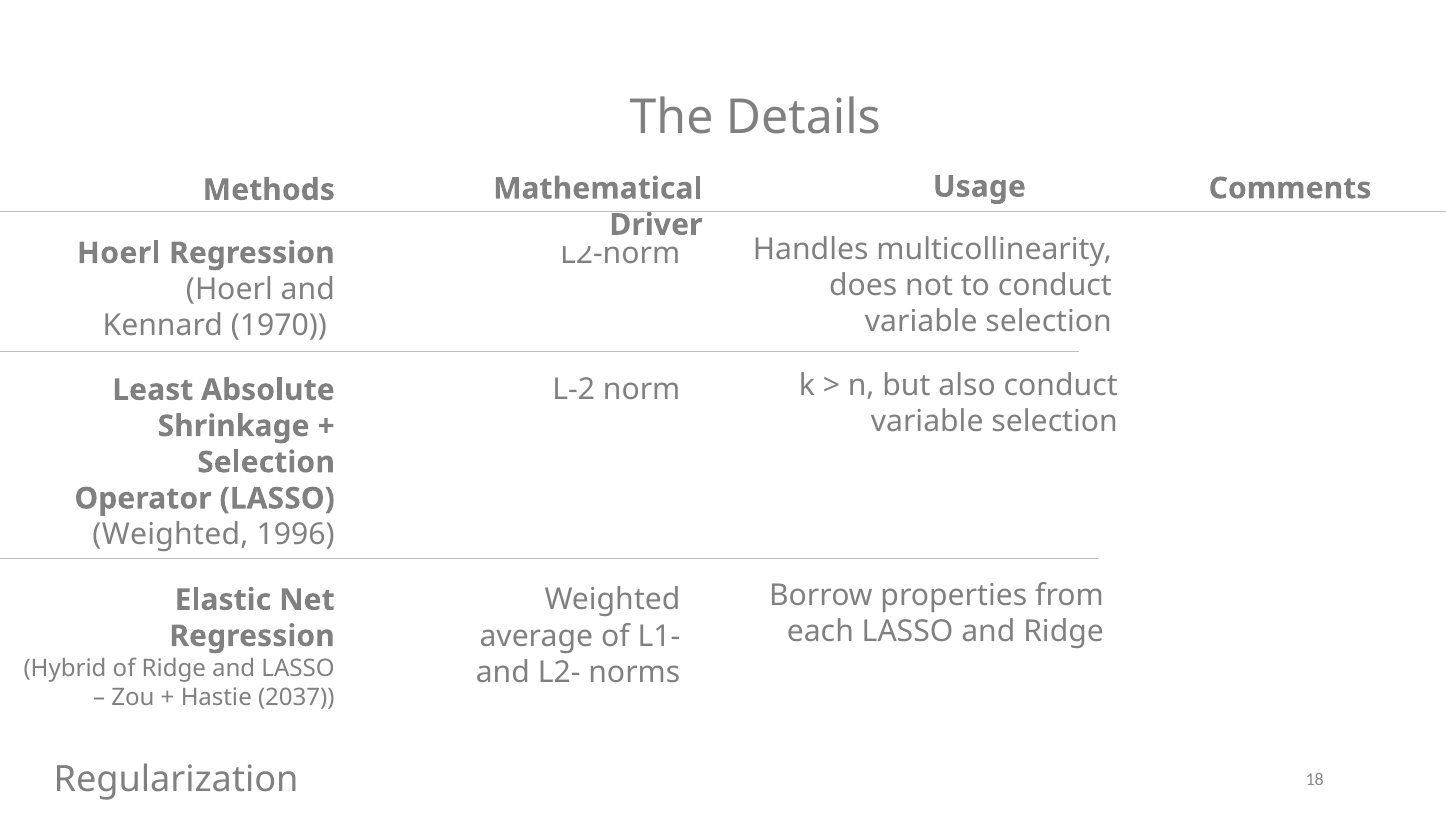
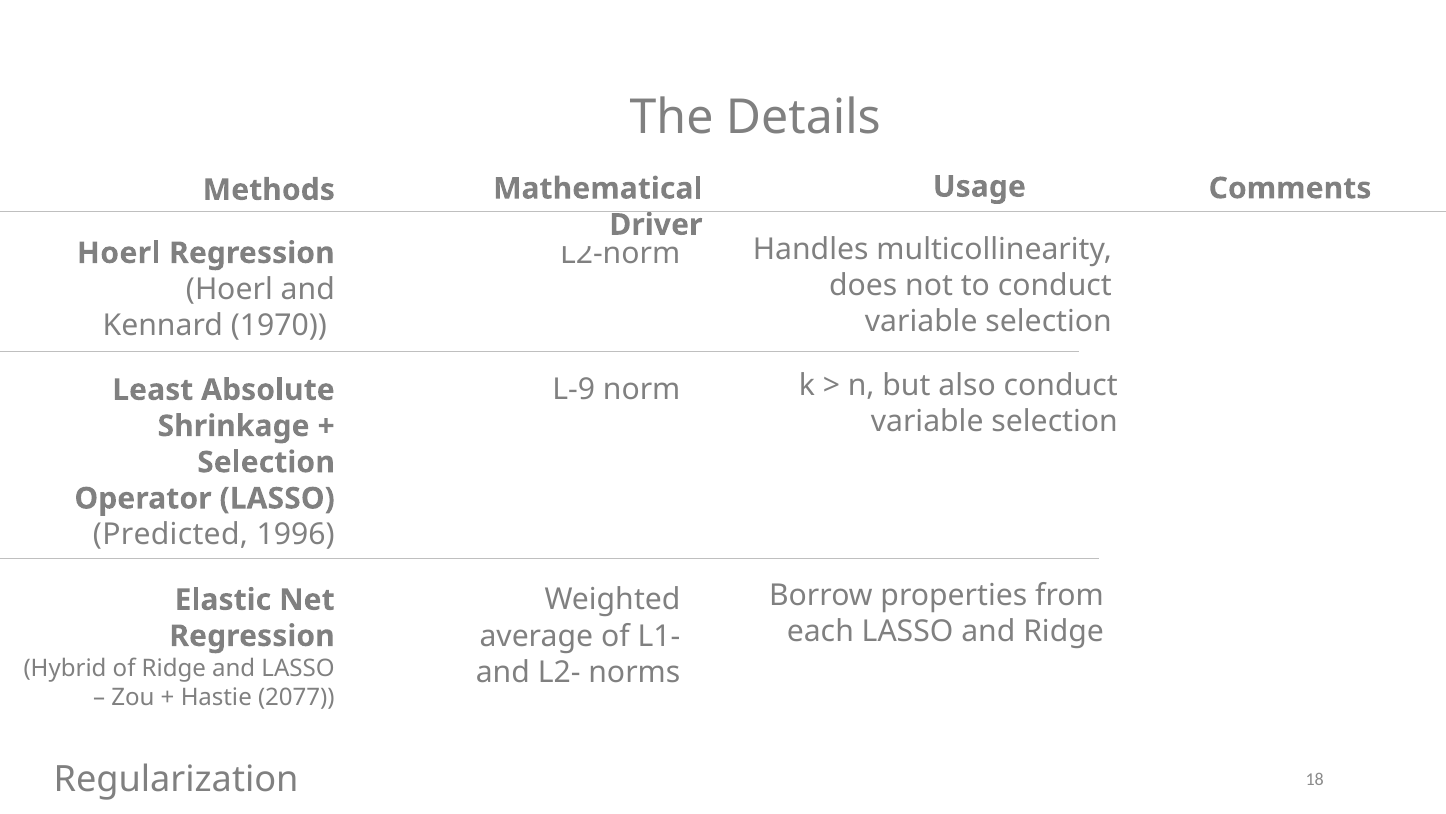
L-2: L-2 -> L-9 (574, 390)
Weighted: Weighted -> Predicted (170, 534)
2037: 2037 -> 2077 (296, 697)
